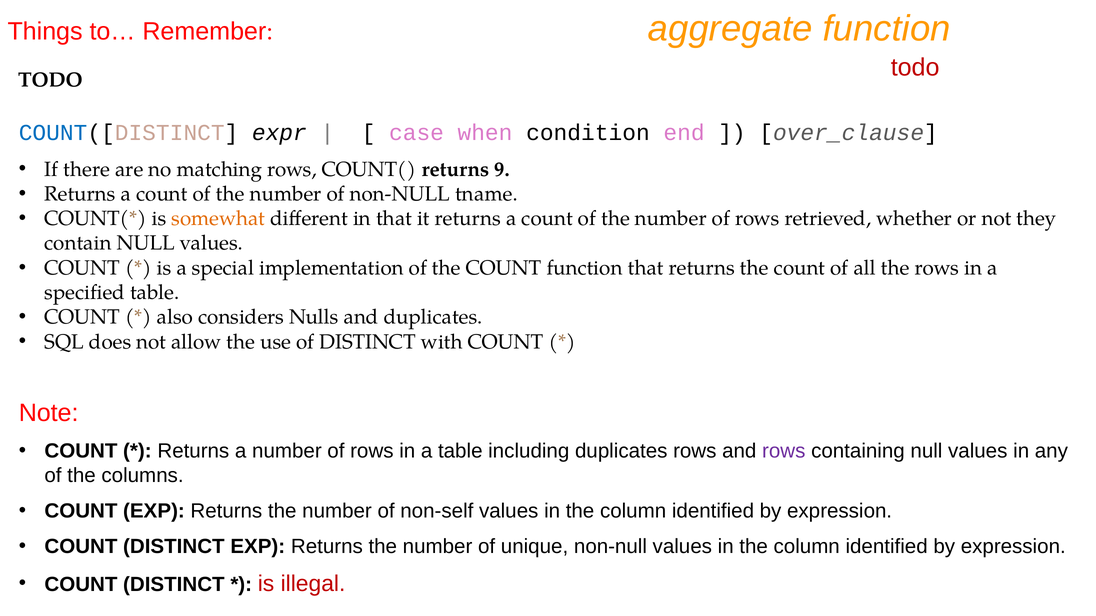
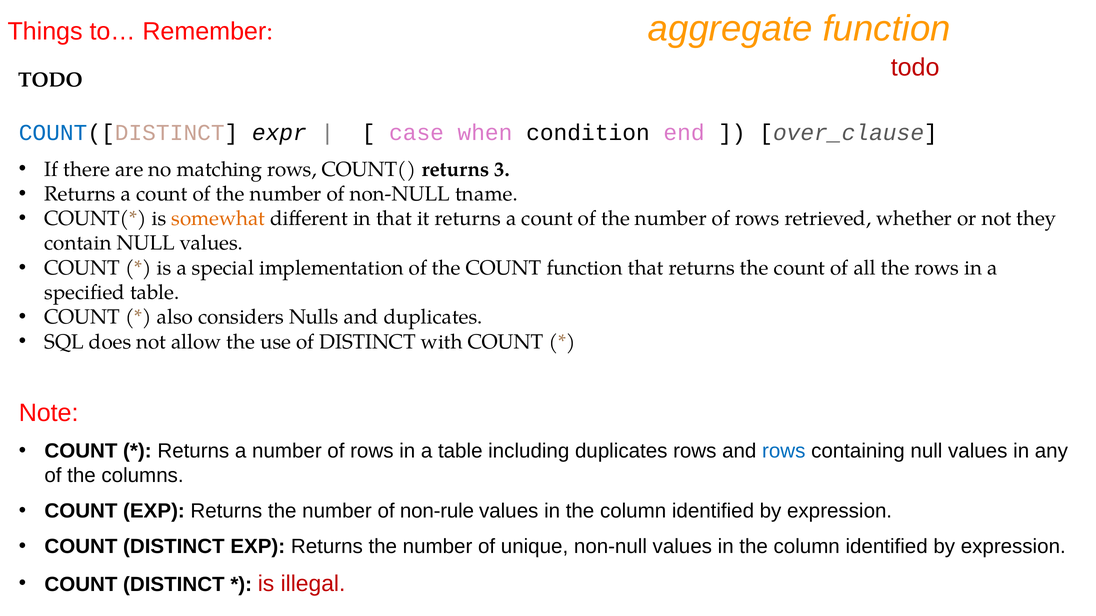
9: 9 -> 3 (502, 169)
rows colour: purple -> blue (784, 451)
non-self: non-self -> non-rule (437, 511)
